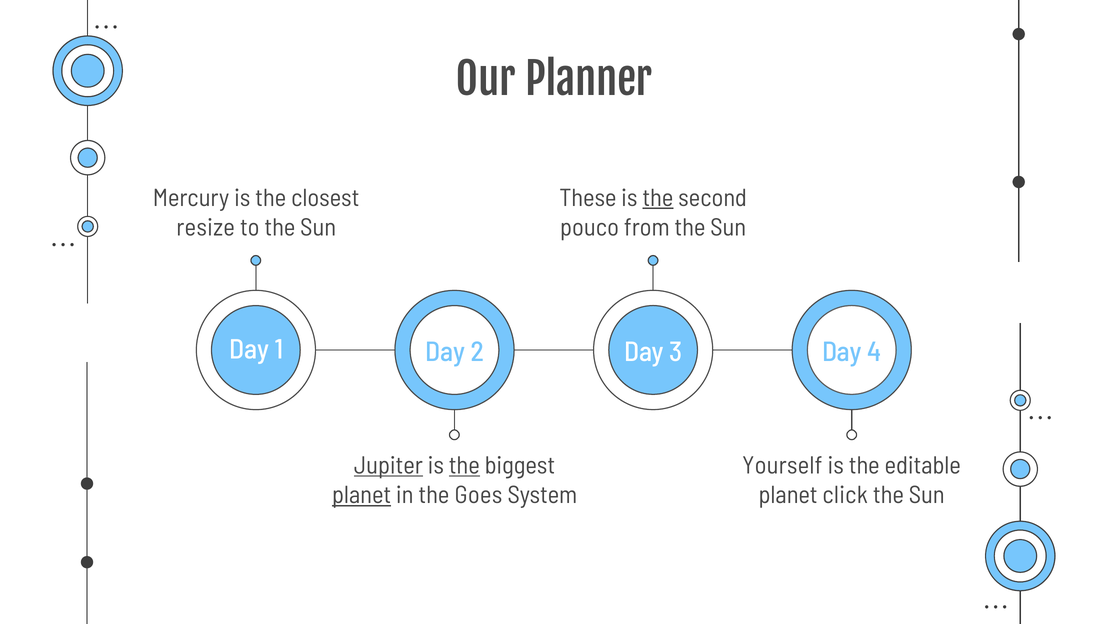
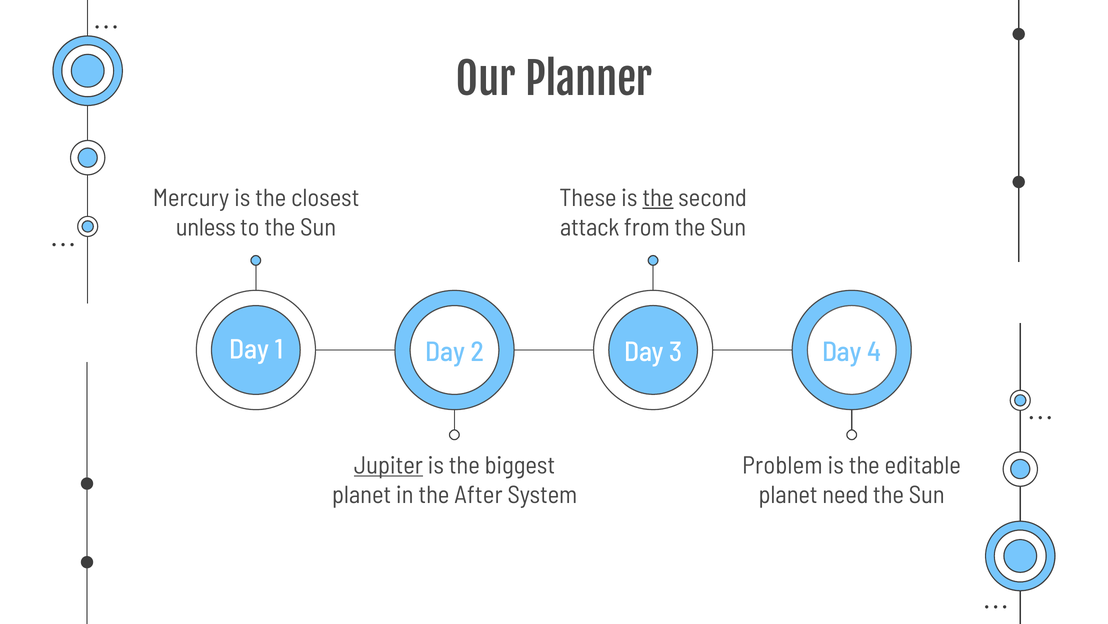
resize: resize -> unless (206, 227)
pouco: pouco -> attack (590, 227)
the underline: present -> none (464, 465)
Yourself: Yourself -> Problem (782, 465)
planet underline: present -> none (362, 494)
Goes: Goes -> After (479, 494)
click: click -> need (845, 494)
